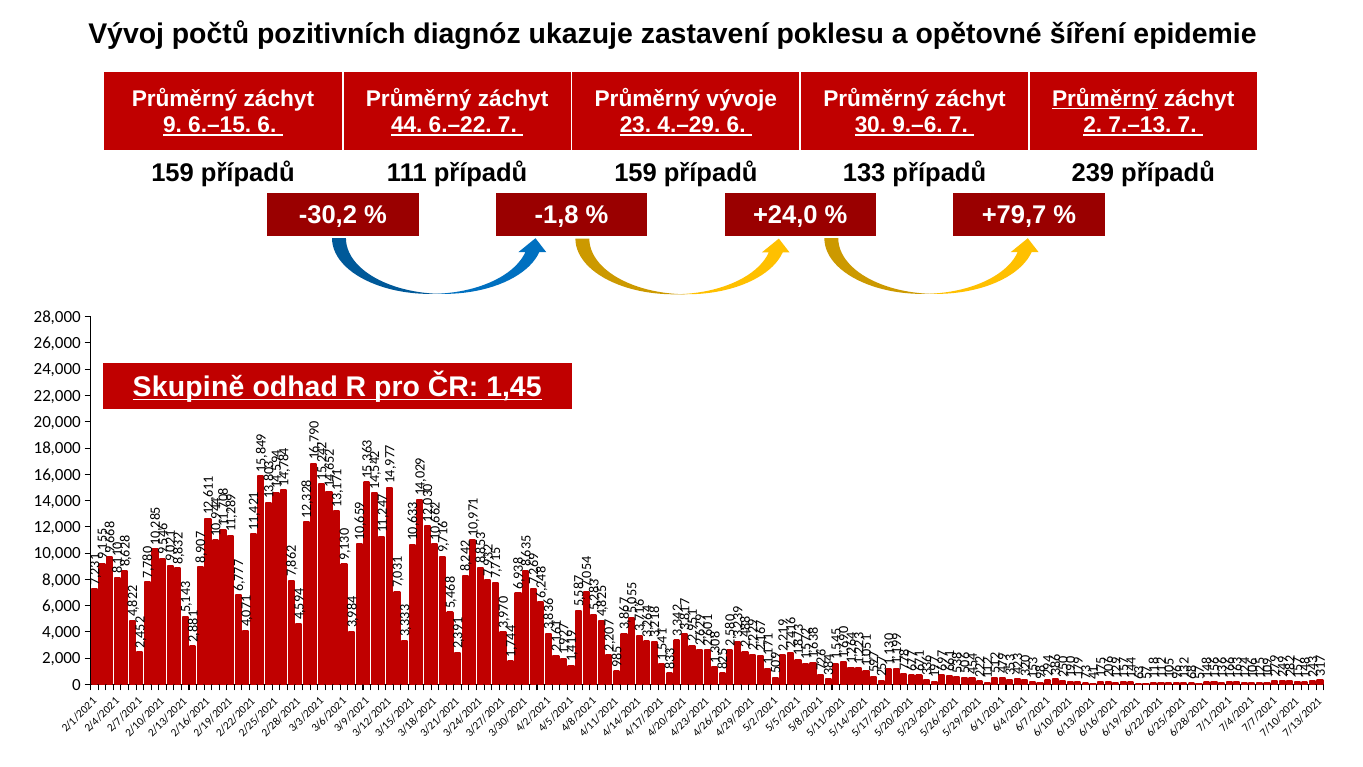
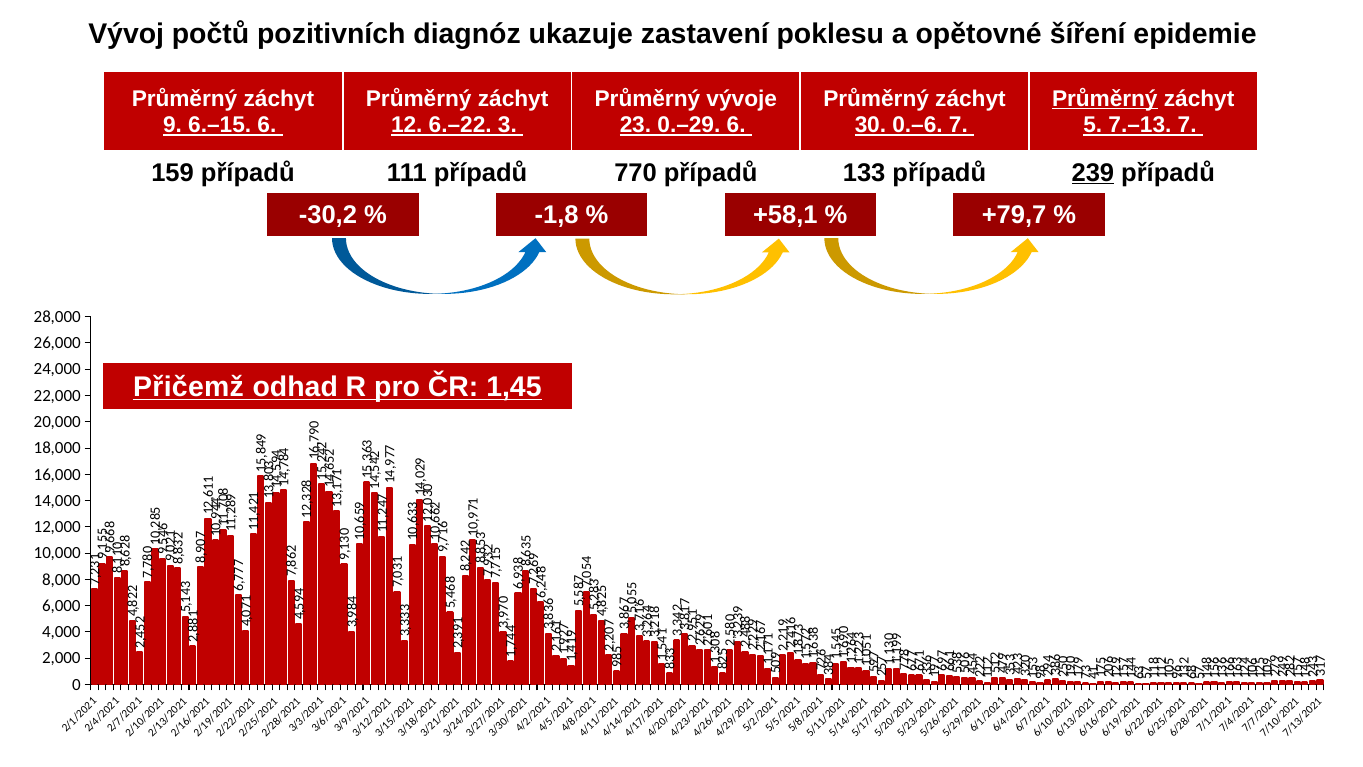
44: 44 -> 12 (407, 125)
6.–22 7: 7 -> 3 (507, 125)
4.–29: 4.–29 -> 0.–29 (689, 125)
9.–6: 9.–6 -> 0.–6 (918, 125)
2: 2 -> 5 (1093, 125)
případů 159: 159 -> 770 (636, 173)
239 underline: none -> present (1093, 173)
+24,0: +24,0 -> +58,1 (785, 215)
Skupině: Skupině -> Přičemž (189, 387)
